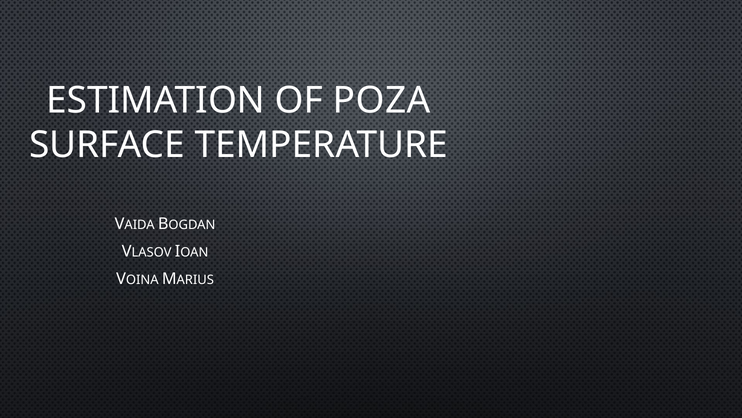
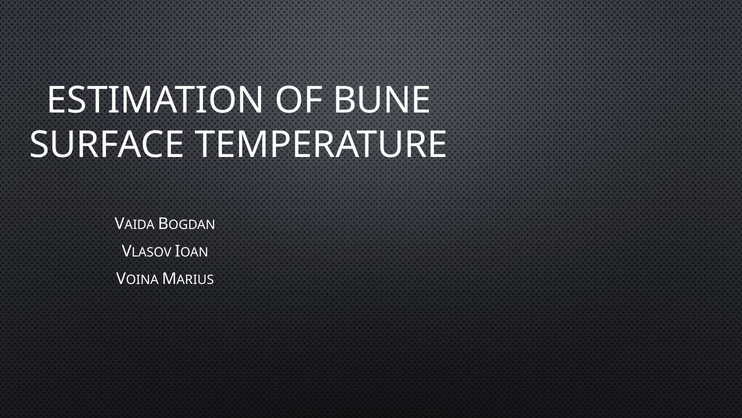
POZA: POZA -> BUNE (382, 100)
